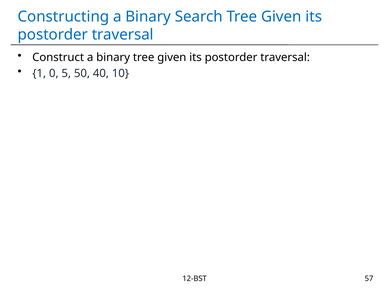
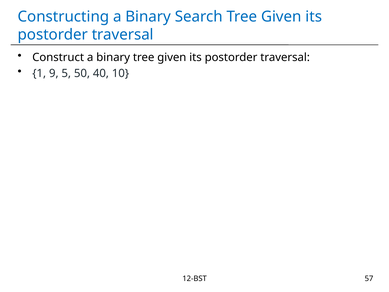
0: 0 -> 9 (54, 73)
